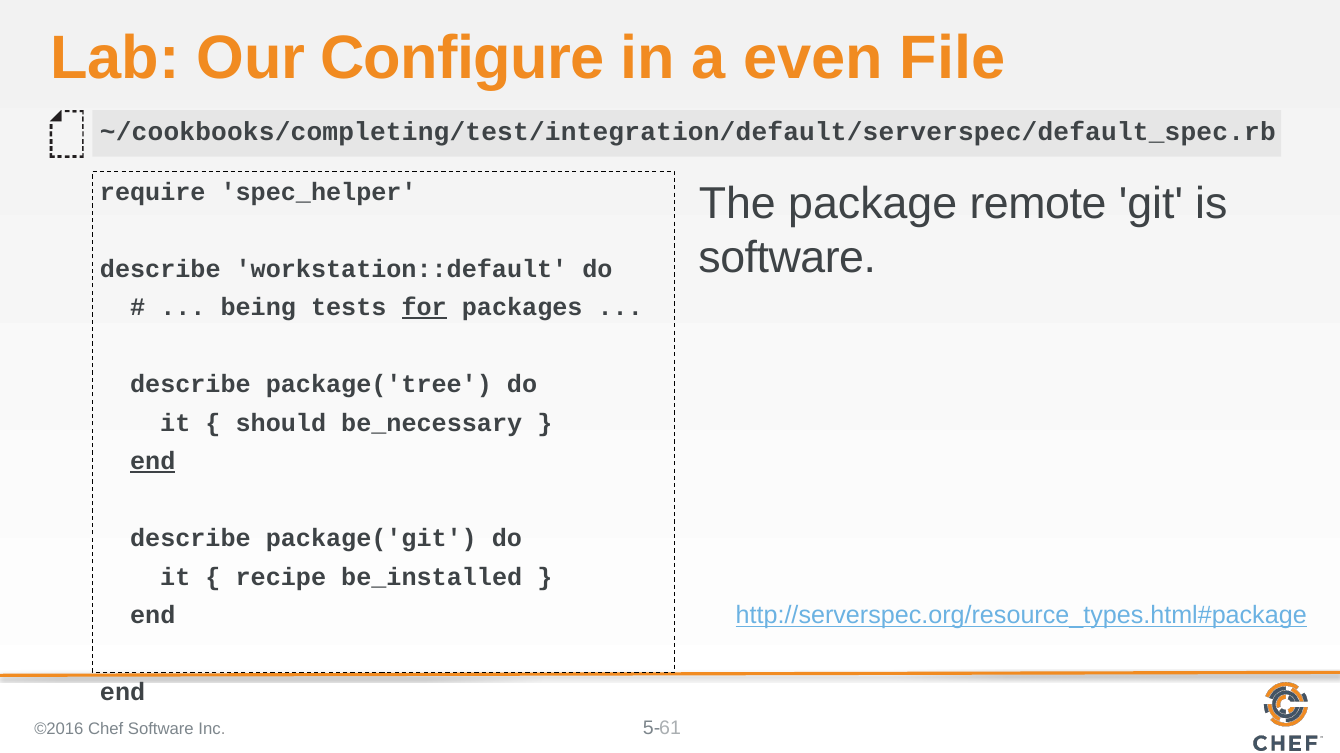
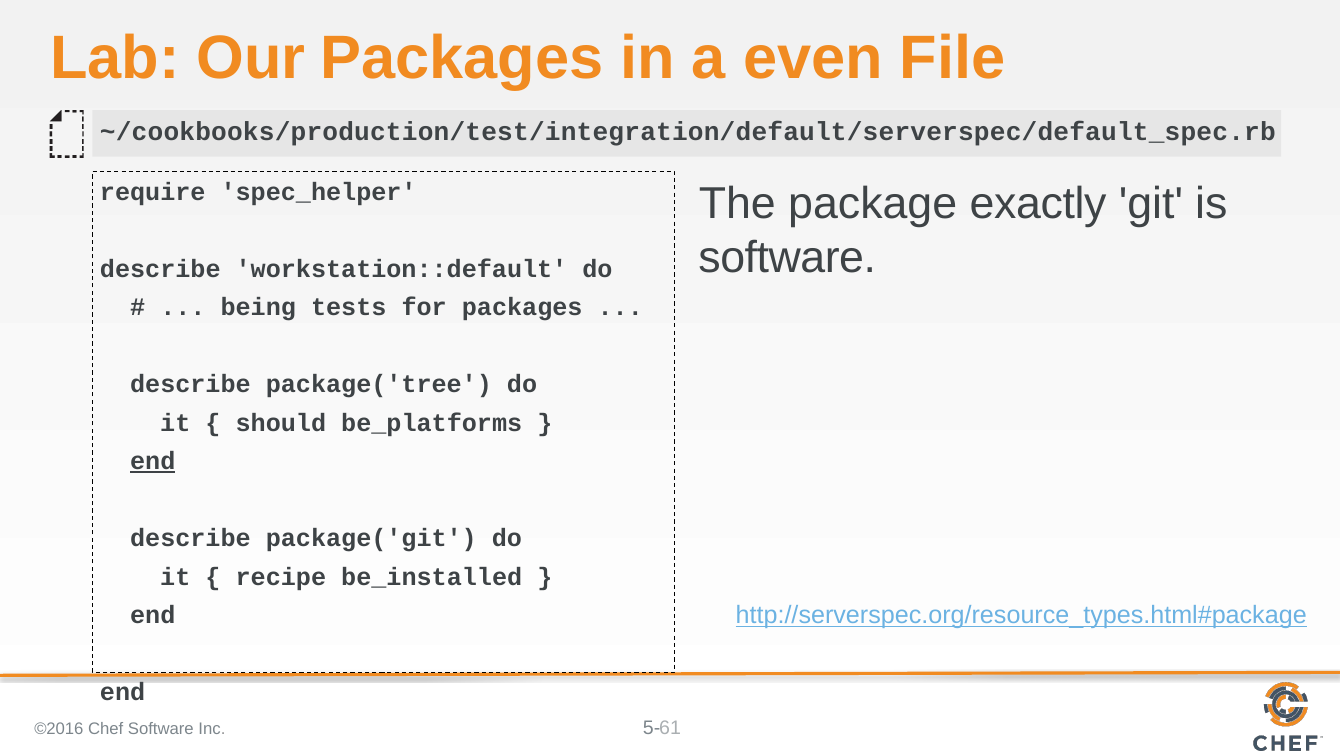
Our Configure: Configure -> Packages (462, 58)
~/cookbooks/completing/test/integration/default/serverspec/default_spec.rb: ~/cookbooks/completing/test/integration/default/serverspec/default_spec.rb -> ~/cookbooks/production/test/integration/default/serverspec/default_spec.rb (688, 132)
remote: remote -> exactly (1038, 204)
for underline: present -> none (424, 308)
be_necessary: be_necessary -> be_platforms (432, 423)
